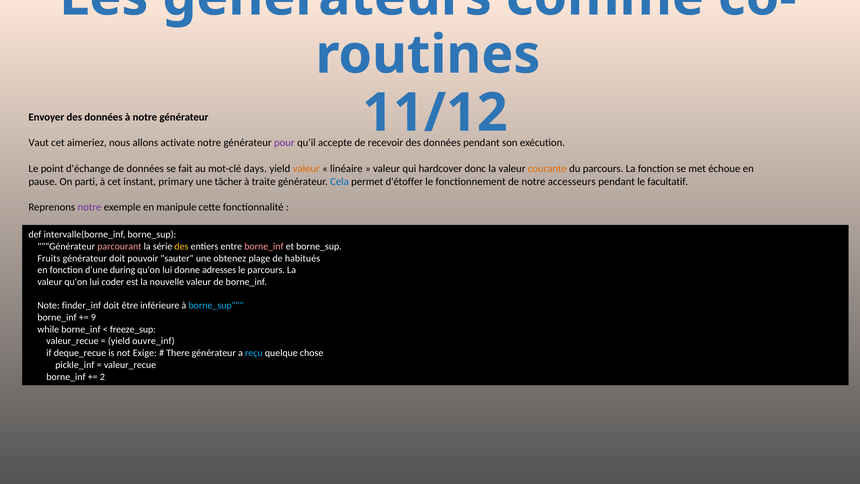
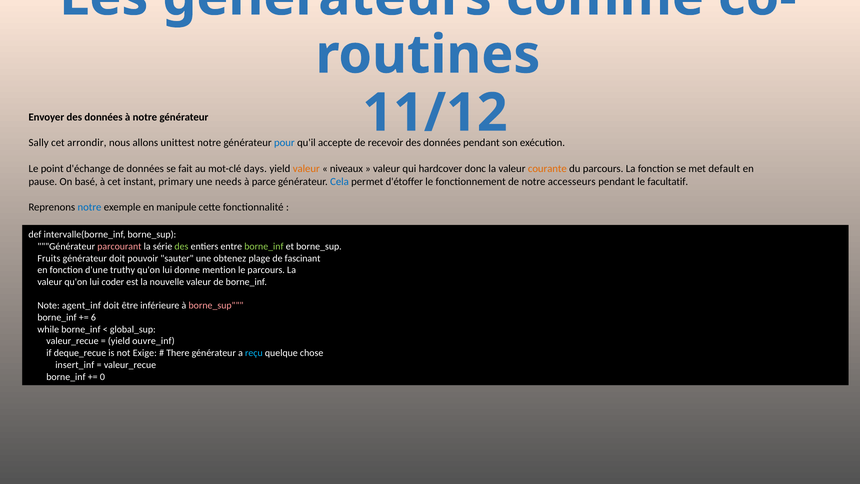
Vaut: Vaut -> Sally (39, 143)
aimeriez: aimeriez -> arrondir (87, 143)
activate: activate -> unittest (178, 143)
pour colour: purple -> blue (284, 143)
linéaire: linéaire -> niveaux (346, 169)
échoue: échoue -> default (724, 169)
parti: parti -> basé (86, 181)
tâcher: tâcher -> needs (228, 181)
traite: traite -> parce (264, 181)
notre colour: purple -> blue (90, 207)
des colour: yellow -> light green (181, 246)
borne_inf colour: pink -> light green (264, 246)
habitués: habitués -> fascinant (303, 258)
during: during -> truthy (123, 270)
adresses: adresses -> mention (219, 270)
finder_inf: finder_inf -> agent_inf (81, 306)
borne_sup colour: light blue -> pink (216, 306)
9: 9 -> 6 (93, 317)
freeze_sup: freeze_sup -> global_sup (133, 329)
pickle_inf: pickle_inf -> insert_inf (75, 365)
2: 2 -> 0 (102, 377)
